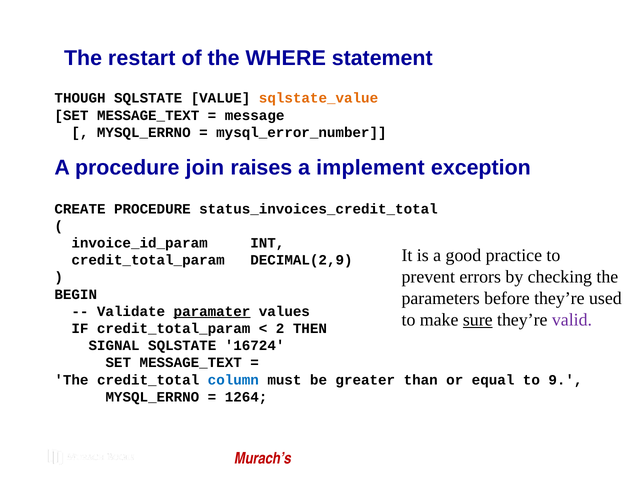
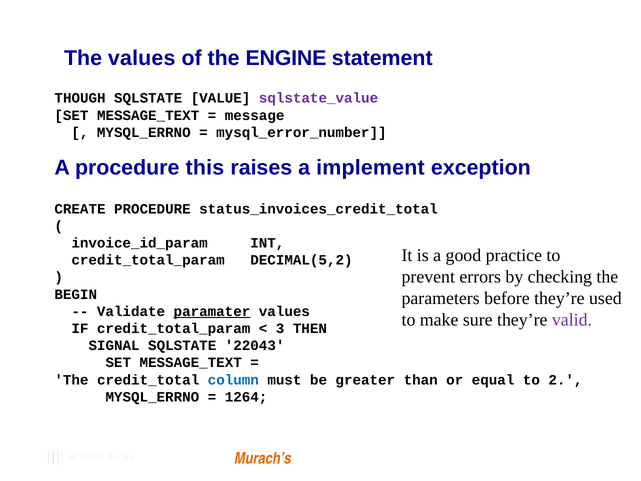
The restart: restart -> values (142, 58)
WHERE: WHERE -> ENGINE (286, 58)
sqlstate_value colour: orange -> purple (319, 98)
join: join -> this (205, 168)
DECIMAL(2,9: DECIMAL(2,9 -> DECIMAL(5,2 (301, 260)
sure underline: present -> none (478, 320)
2: 2 -> 3 (280, 328)
16724: 16724 -> 22043 (255, 345)
9: 9 -> 2 (565, 380)
Murach’s colour: red -> orange (263, 458)
